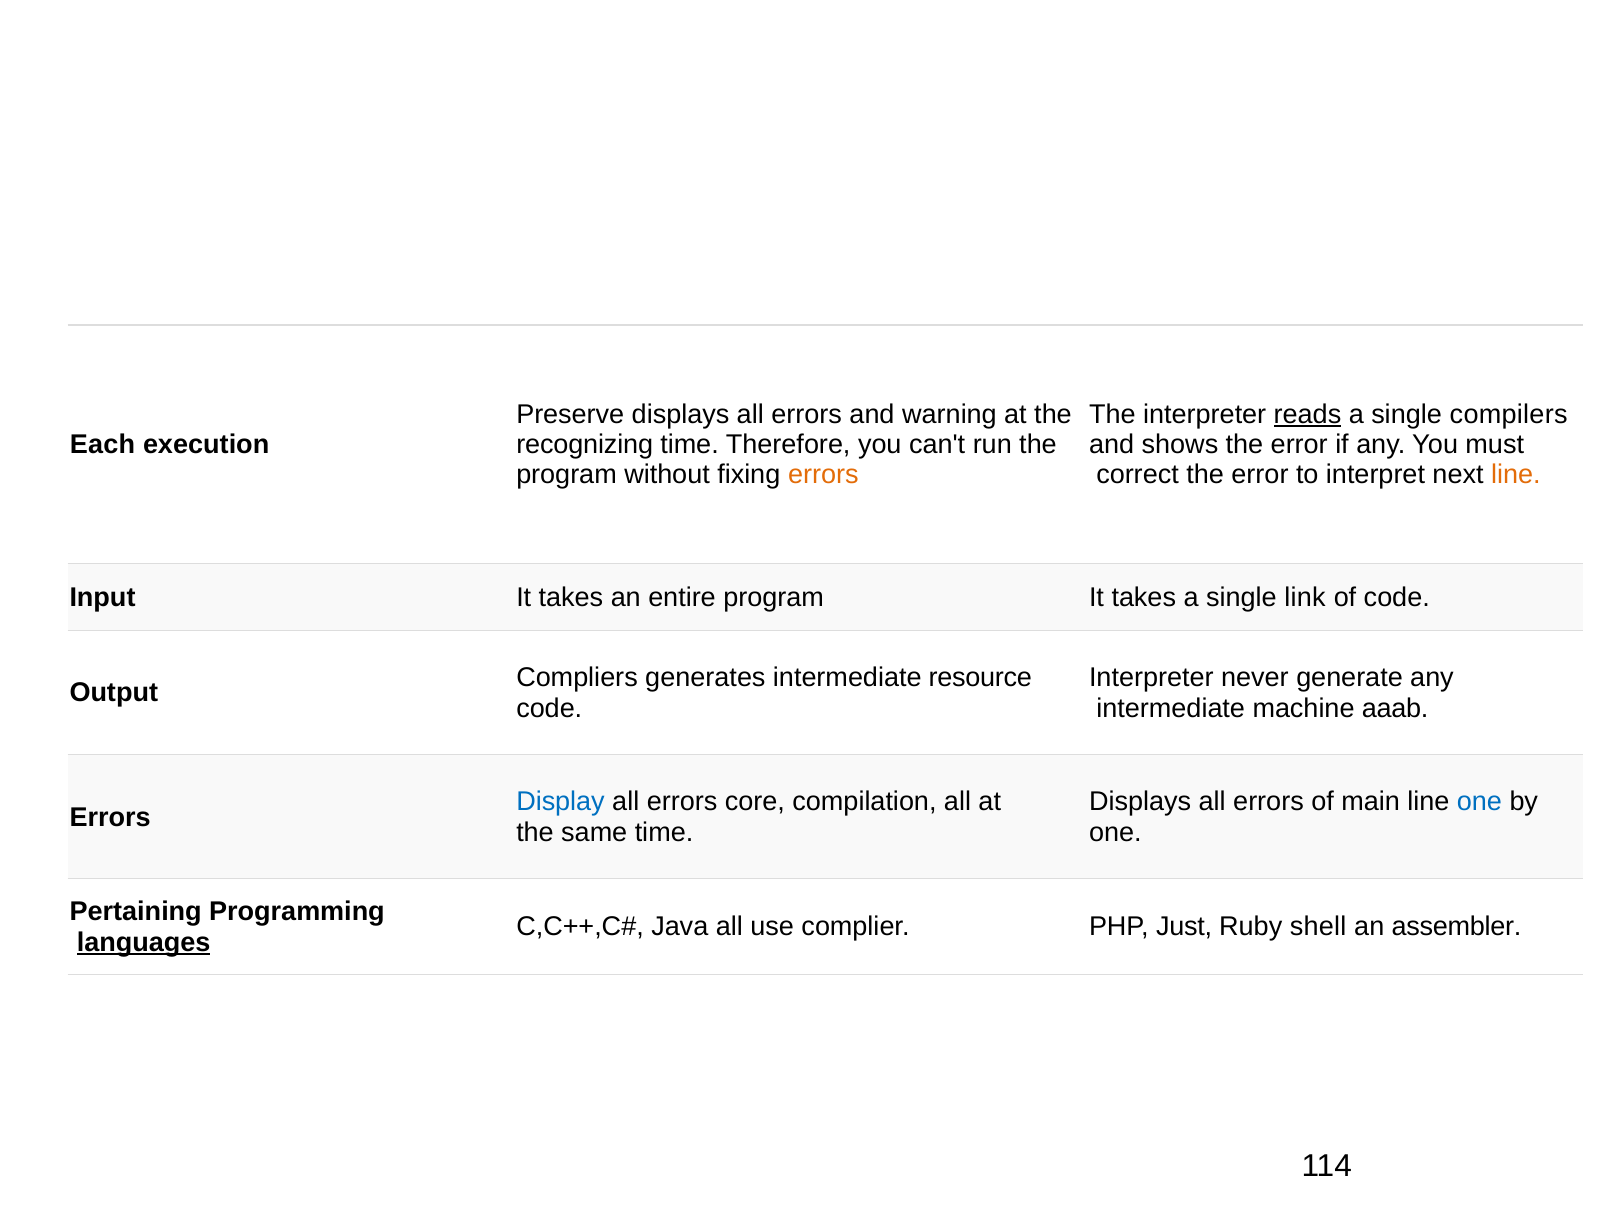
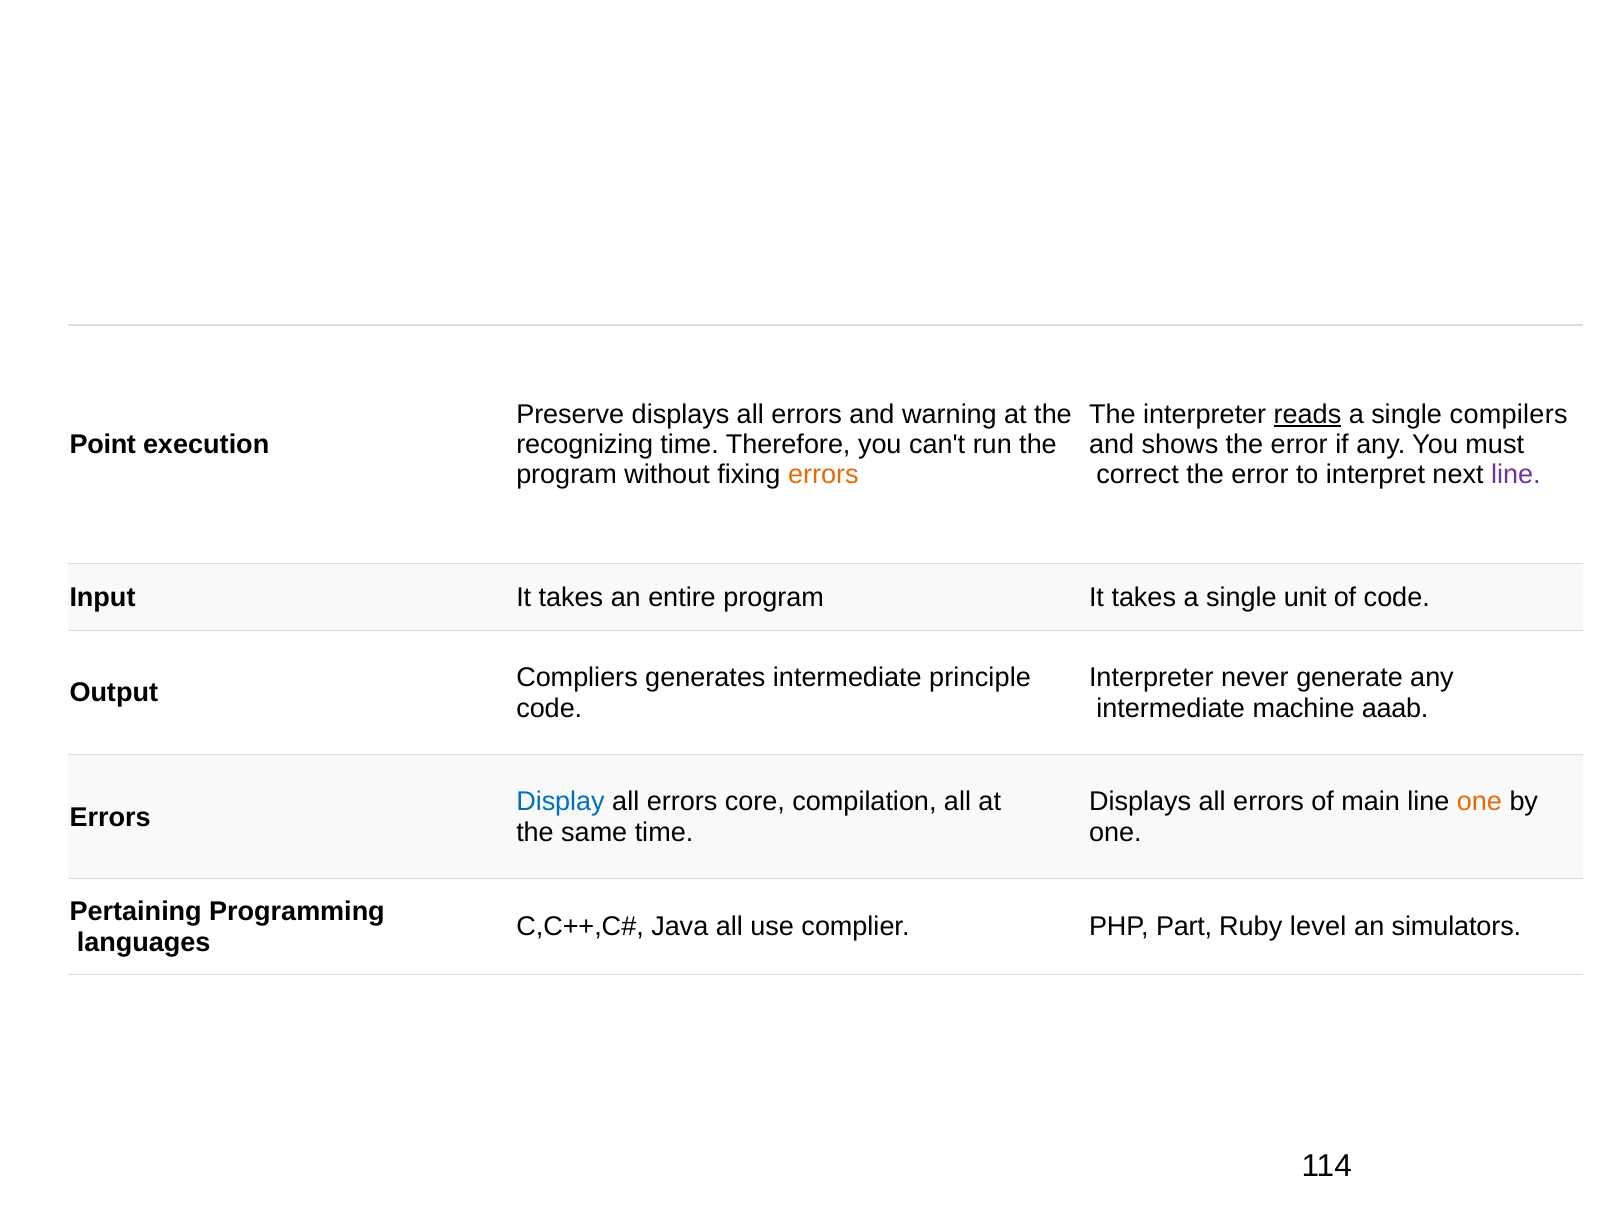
Each: Each -> Point (103, 445)
line colour: orange -> purple (1516, 475)
link: link -> unit (1305, 598)
resource: resource -> principle (980, 678)
one colour: blue -> orange (1479, 802)
Just: Just -> Part (1184, 927)
shell: shell -> level (1318, 927)
assembler: assembler -> simulators (1456, 927)
languages underline: present -> none (144, 942)
